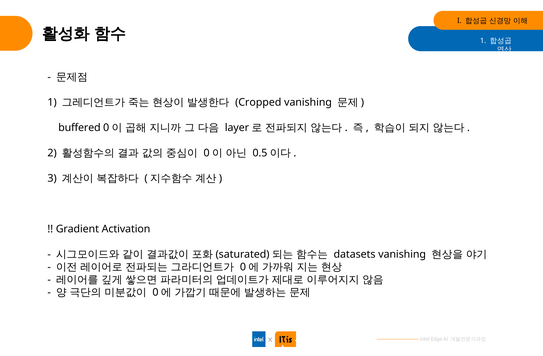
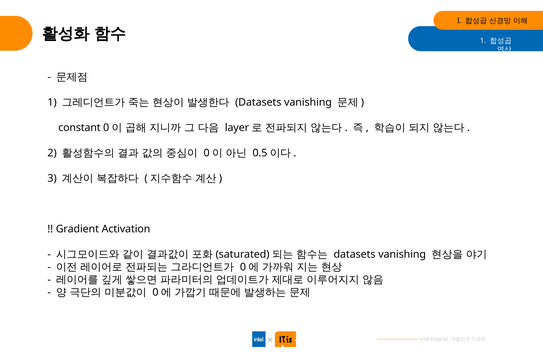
Cropped: Cropped -> Datasets (258, 103)
buffered: buffered -> constant (79, 128)
